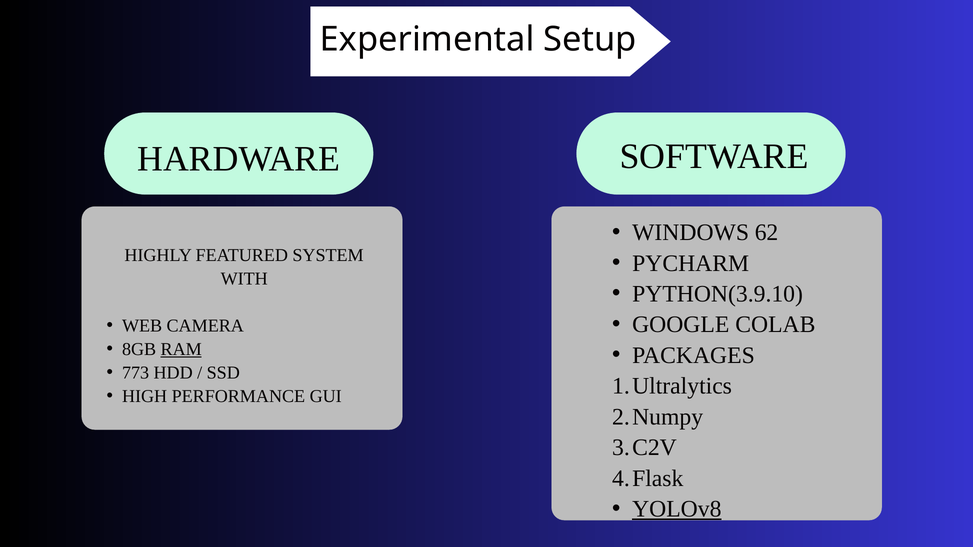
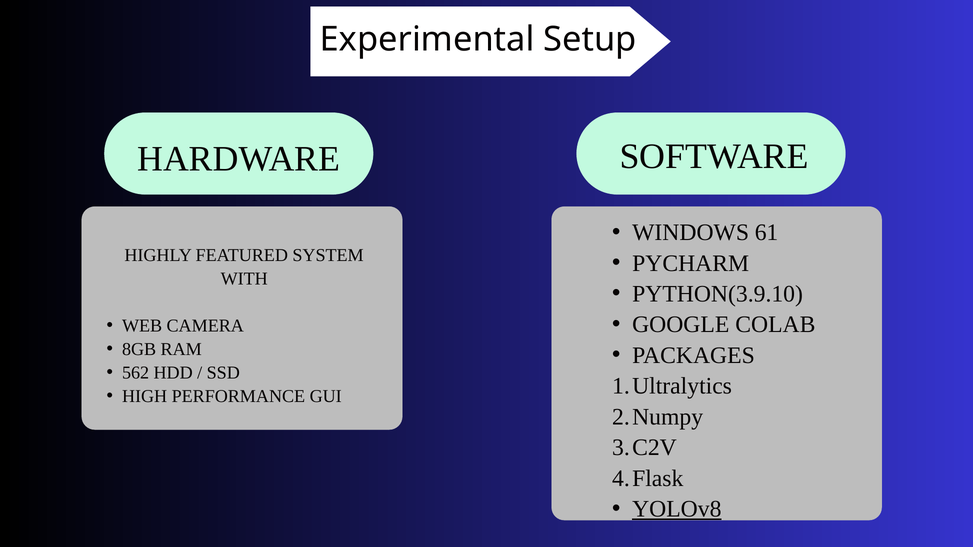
62: 62 -> 61 (767, 233)
RAM underline: present -> none (181, 349)
773: 773 -> 562 (136, 373)
